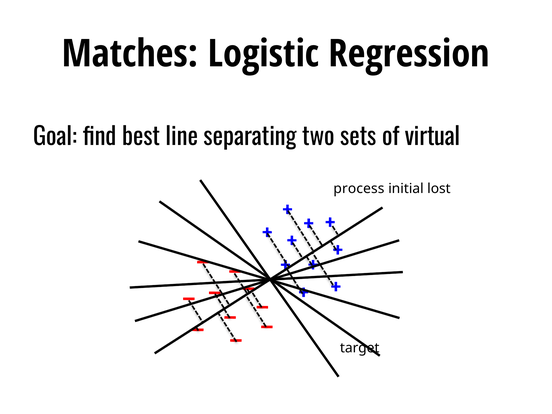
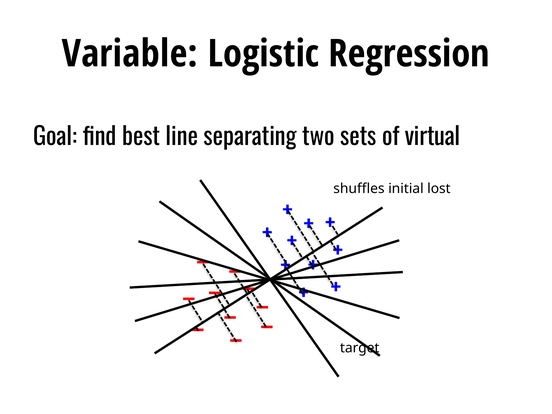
Matches: Matches -> Variable (130, 54)
process: process -> shuffles (359, 189)
